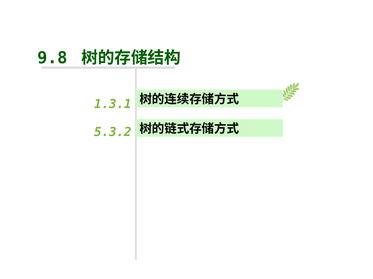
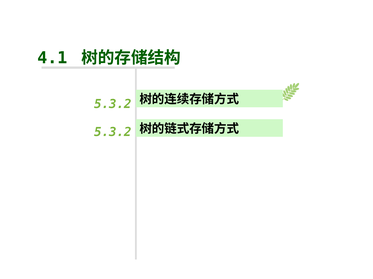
9.8: 9.8 -> 4.1 (52, 58)
1.3.1: 1.3.1 -> 5.3.2 (113, 104)
